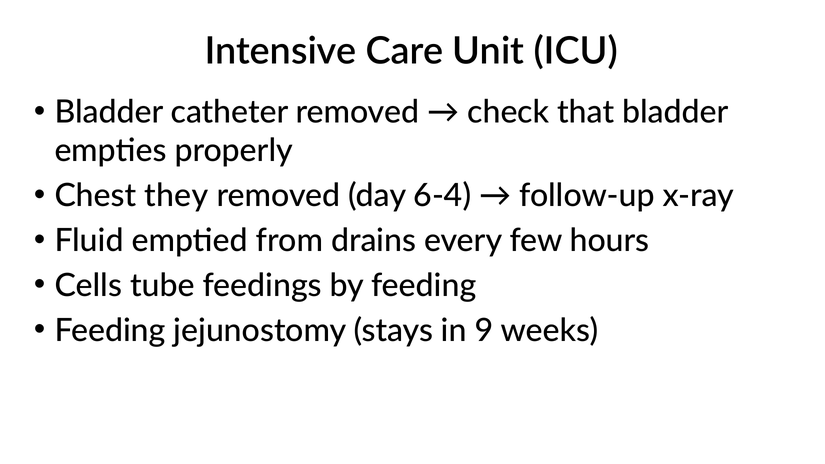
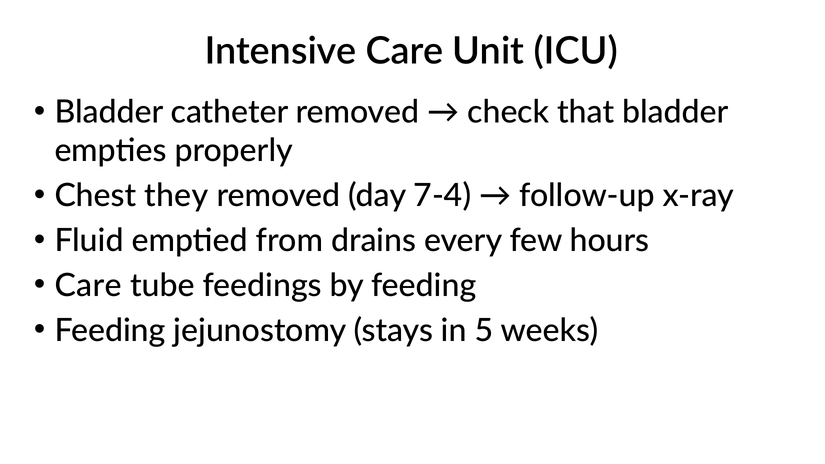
6-4: 6-4 -> 7-4 (442, 196)
Cells: Cells -> Care (88, 286)
9: 9 -> 5 (484, 331)
